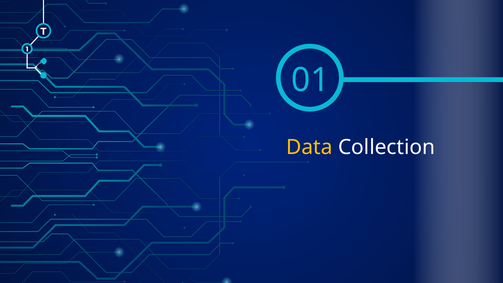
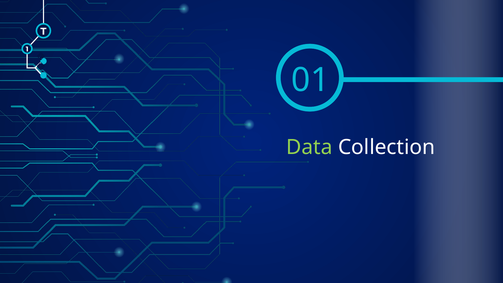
Data colour: yellow -> light green (309, 147)
